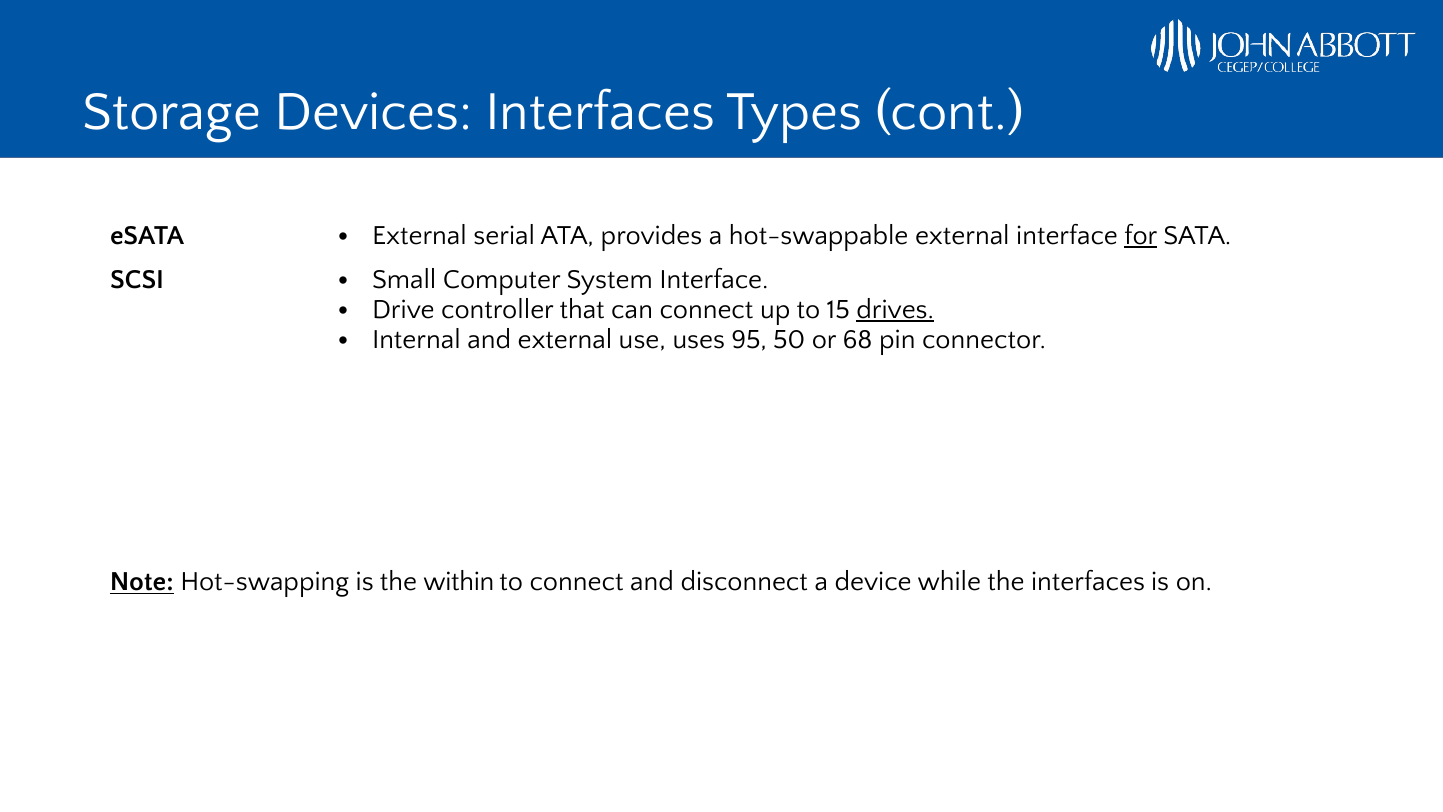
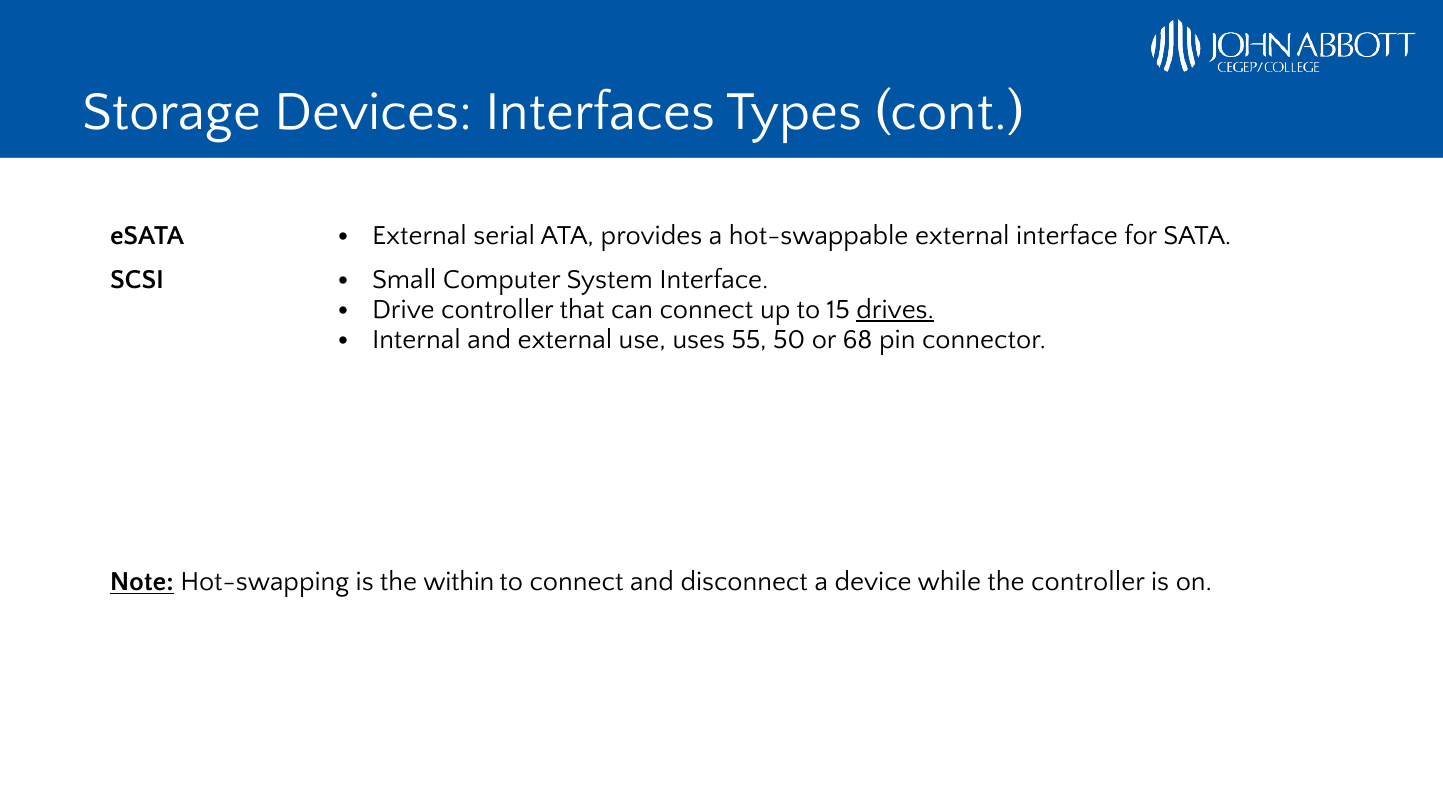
for underline: present -> none (1141, 235)
95: 95 -> 55 (749, 339)
the interfaces: interfaces -> controller (1088, 581)
